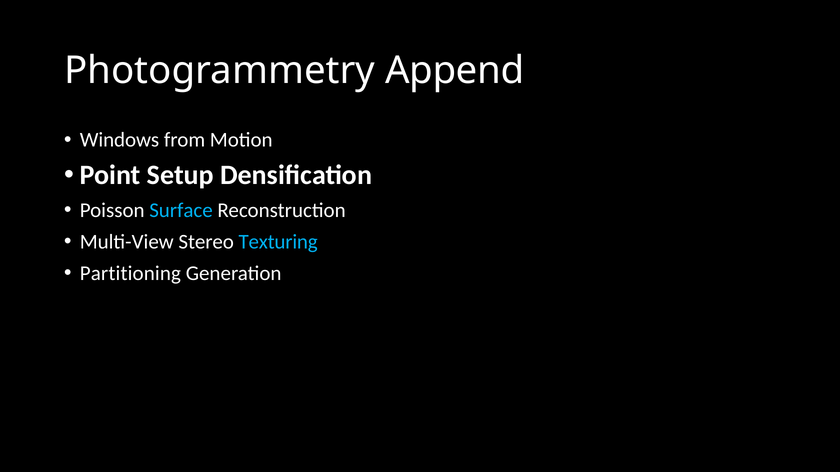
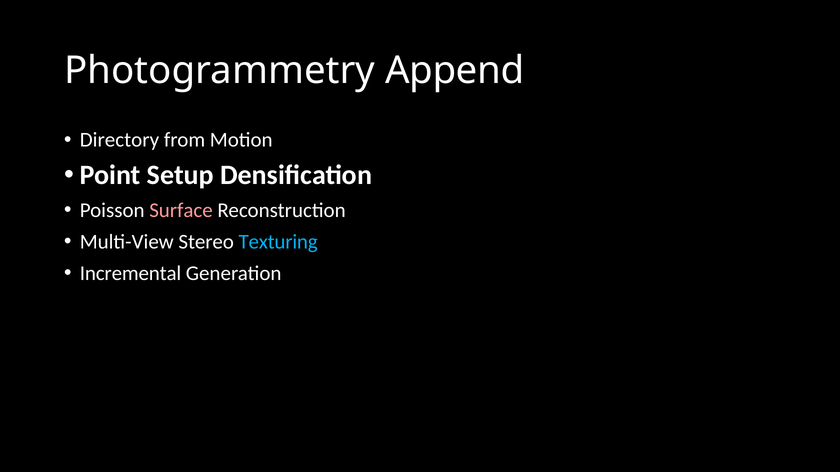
Windows: Windows -> Directory (119, 140)
Surface colour: light blue -> pink (181, 211)
Partitioning: Partitioning -> Incremental (131, 273)
